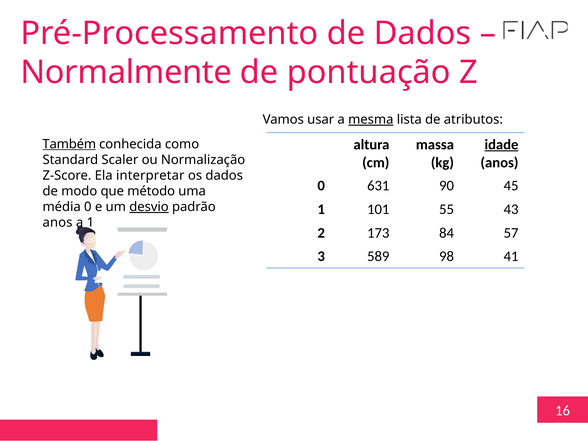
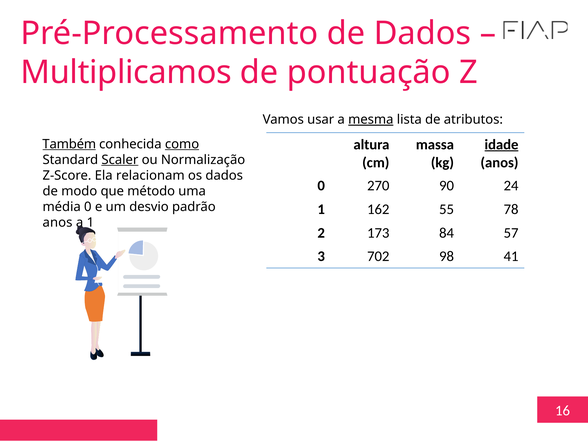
Normalmente: Normalmente -> Multiplicamos (126, 73)
como underline: none -> present (182, 144)
Scaler underline: none -> present (120, 160)
interpretar: interpretar -> relacionam (150, 175)
631: 631 -> 270 (378, 186)
45: 45 -> 24 (511, 186)
desvio underline: present -> none (149, 207)
101: 101 -> 162 (378, 209)
43: 43 -> 78 (511, 209)
589: 589 -> 702 (378, 256)
